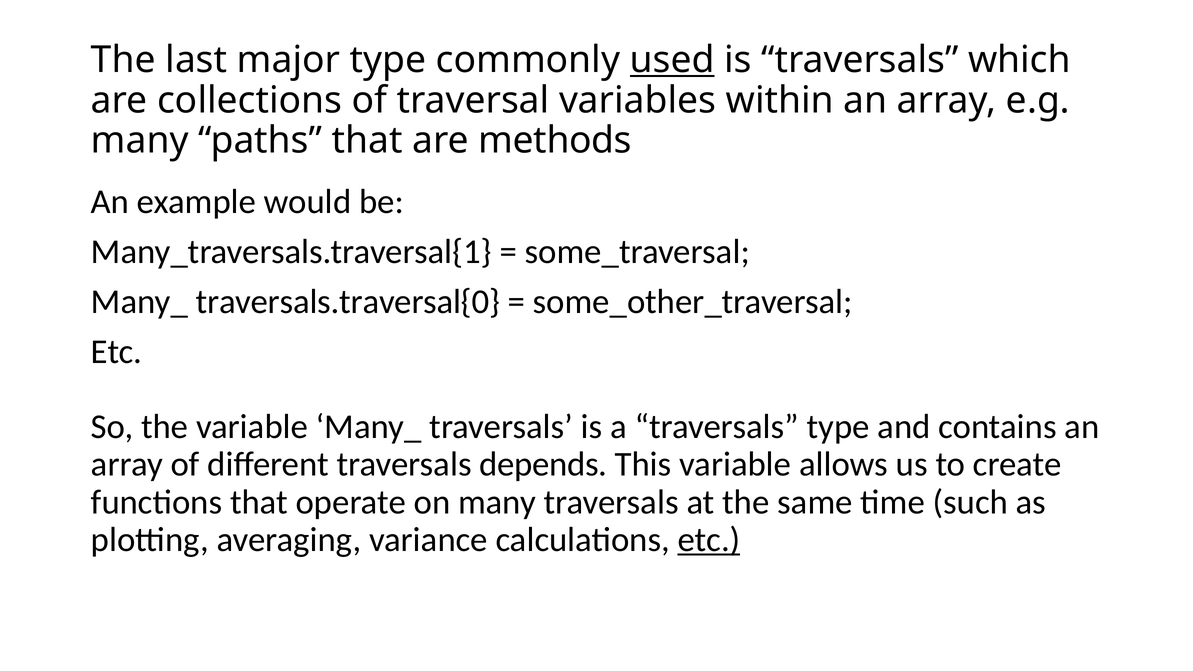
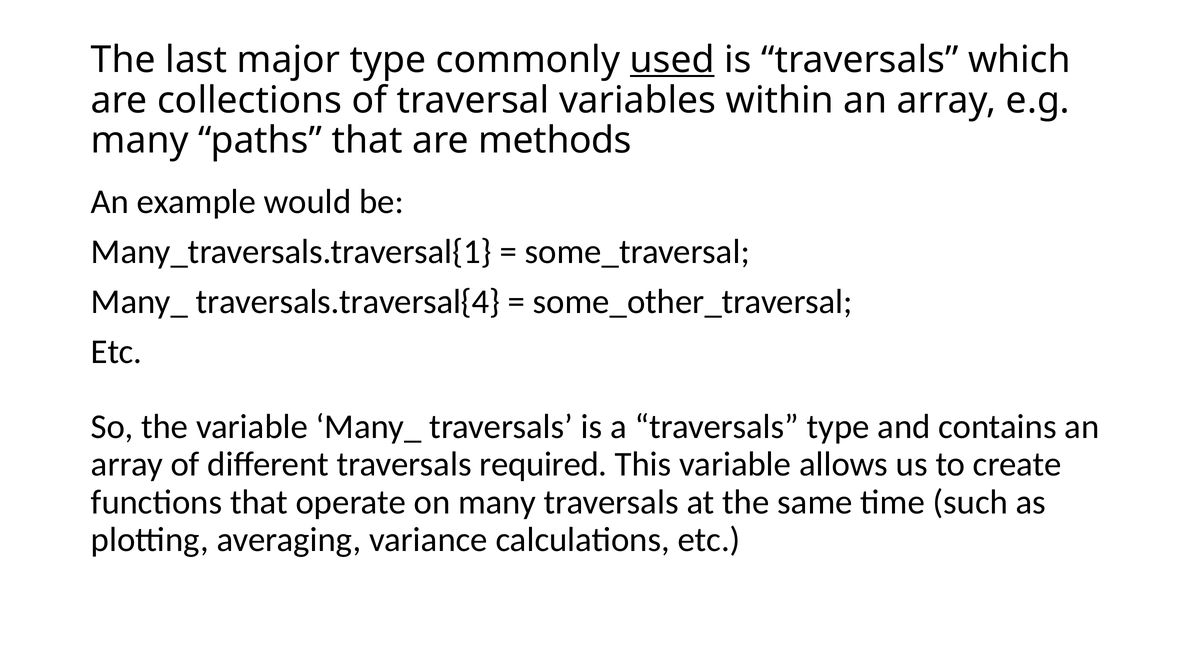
traversals.traversal{0: traversals.traversal{0 -> traversals.traversal{4 (348, 302)
depends: depends -> required (543, 465)
etc underline: present -> none (709, 540)
